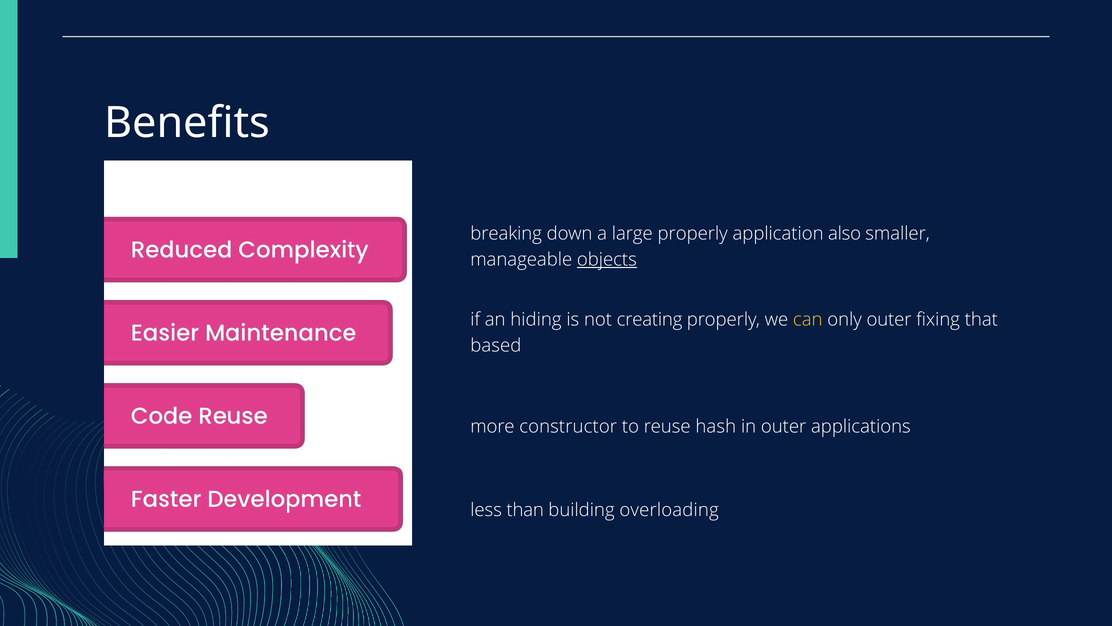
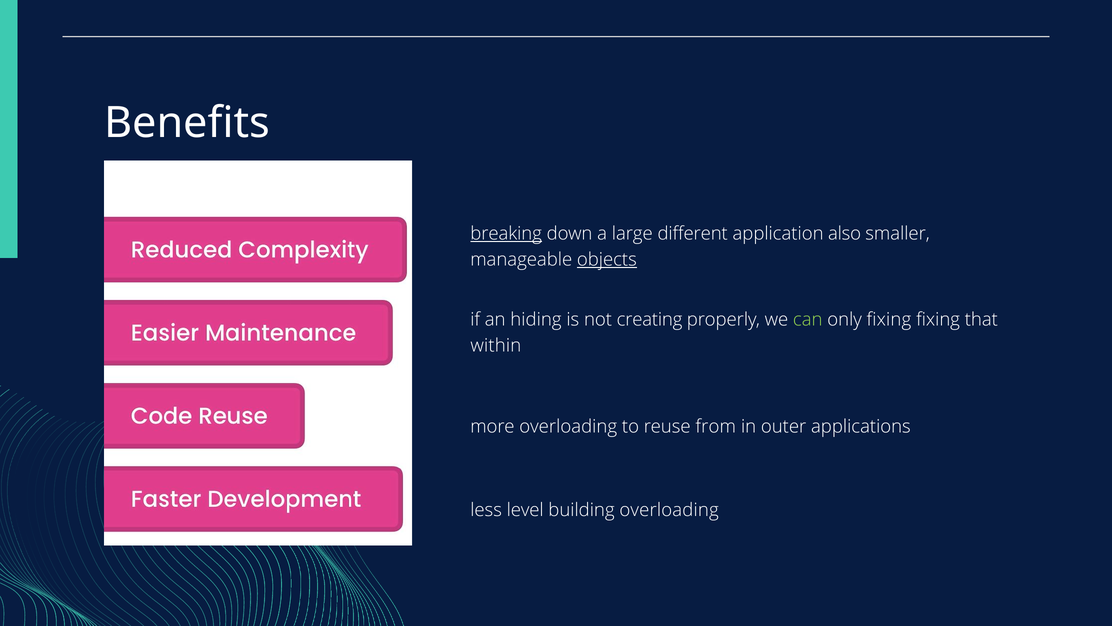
breaking underline: none -> present (506, 233)
large properly: properly -> different (693, 233)
can colour: yellow -> light green (808, 319)
only outer: outer -> fixing (889, 319)
based: based -> within (496, 345)
more constructor: constructor -> overloading (568, 426)
hash: hash -> from (716, 426)
than: than -> level (525, 510)
